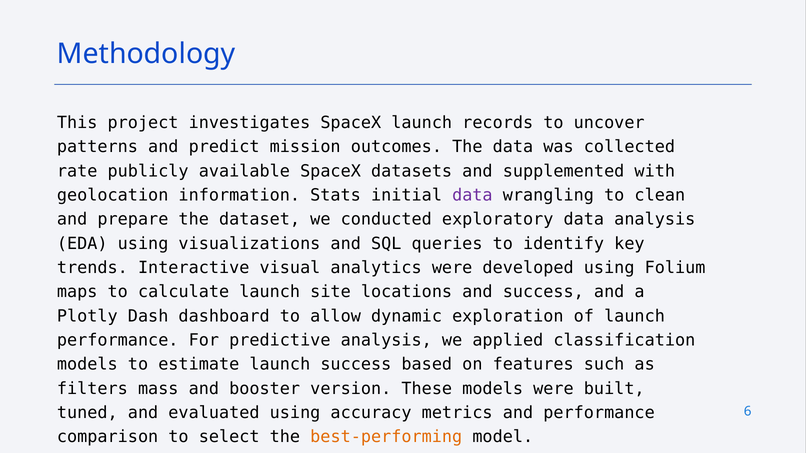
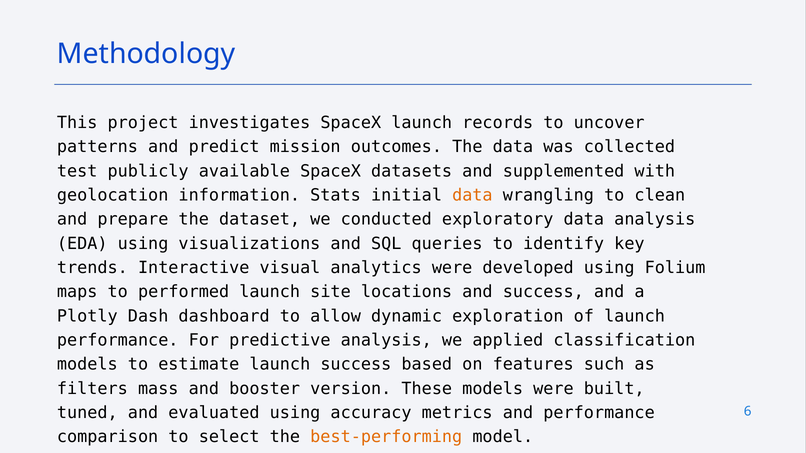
rate: rate -> test (77, 171)
data colour: purple -> orange (472, 195)
calculate: calculate -> performed (184, 292)
